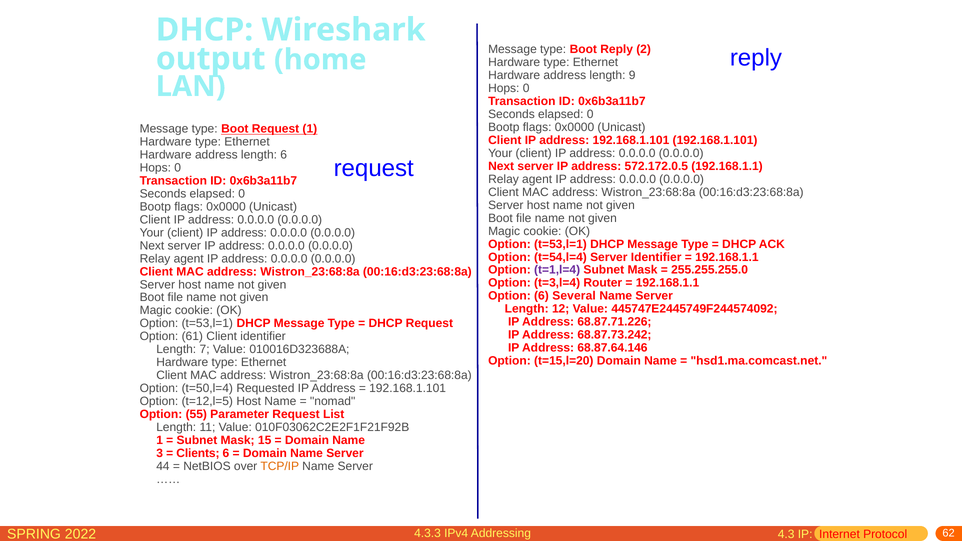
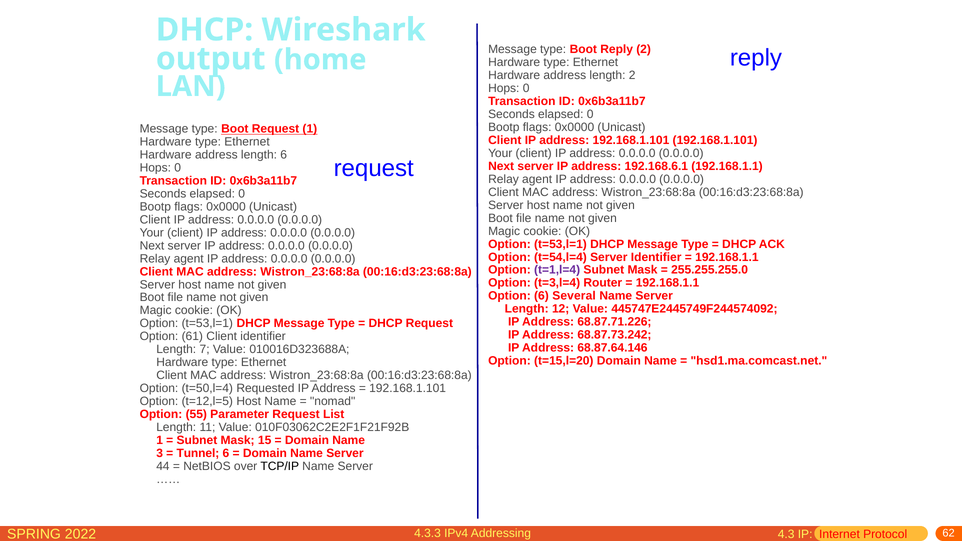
length 9: 9 -> 2 (632, 75)
572.172.0.5: 572.172.0.5 -> 192.168.6.1 (656, 166)
Clients: Clients -> Tunnel (198, 453)
TCP/IP colour: orange -> black (280, 466)
